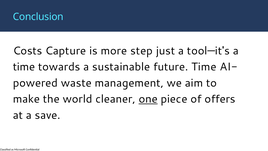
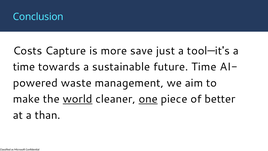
step: step -> save (142, 51)
world underline: none -> present (78, 99)
offers: offers -> better (220, 99)
save: save -> than (48, 115)
